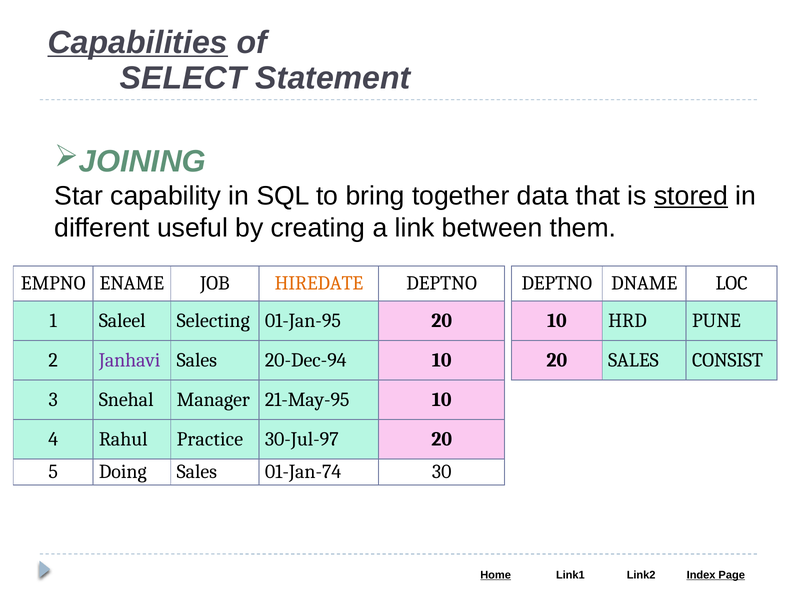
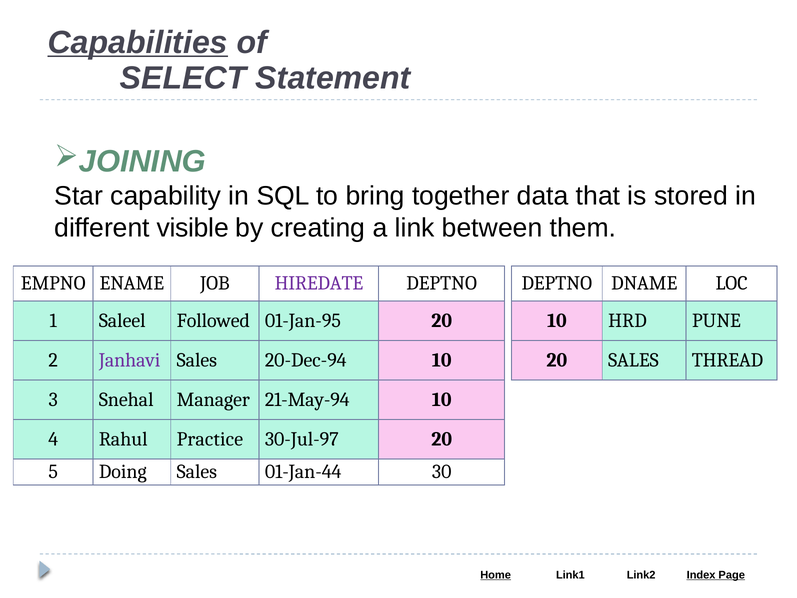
stored underline: present -> none (691, 196)
useful: useful -> visible (193, 228)
HIREDATE colour: orange -> purple (319, 283)
Selecting: Selecting -> Followed (213, 320)
CONSIST: CONSIST -> THREAD (728, 360)
21-May-95: 21-May-95 -> 21-May-94 (307, 399)
01-Jan-74: 01-Jan-74 -> 01-Jan-44 (303, 472)
